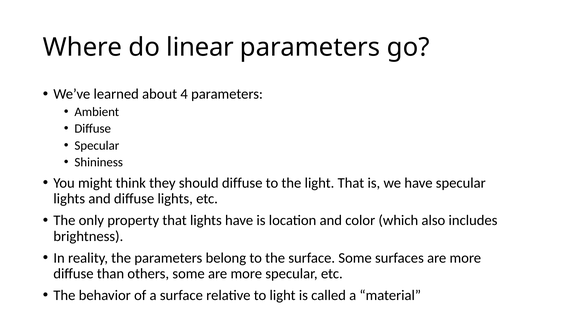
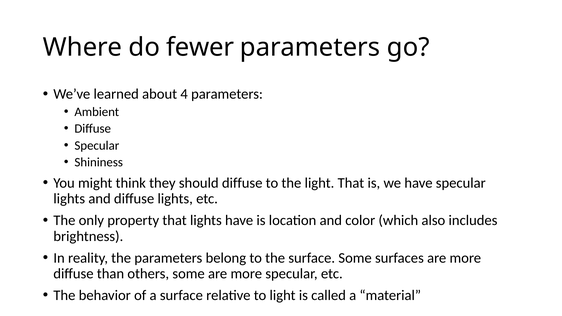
linear: linear -> fewer (200, 47)
